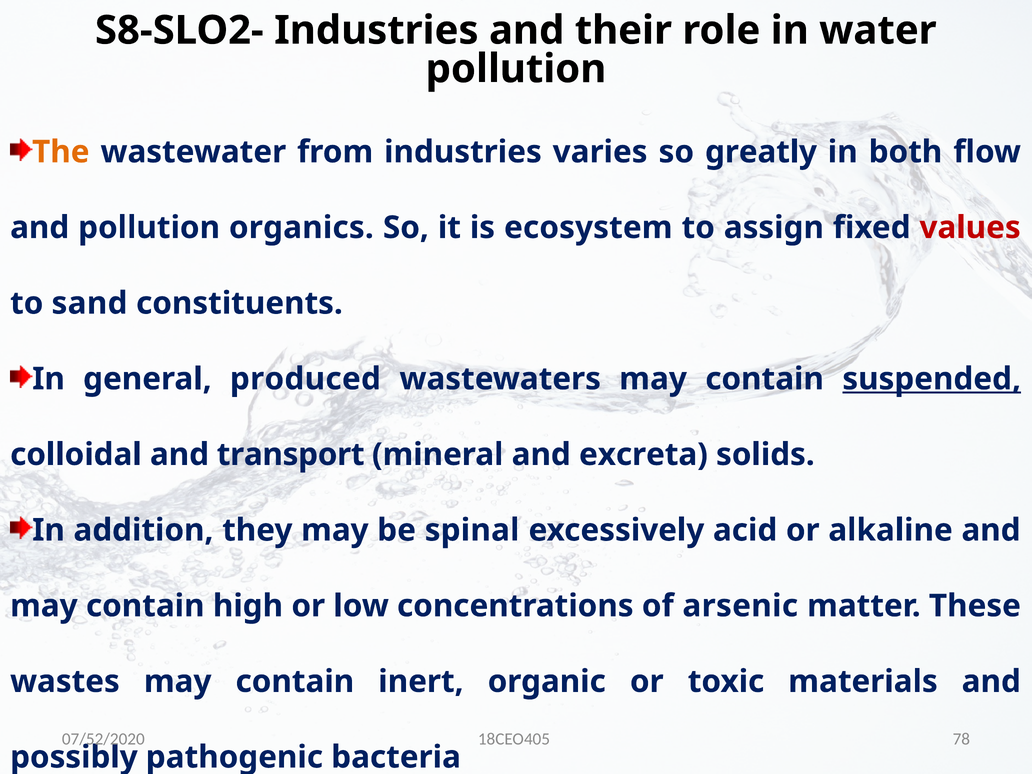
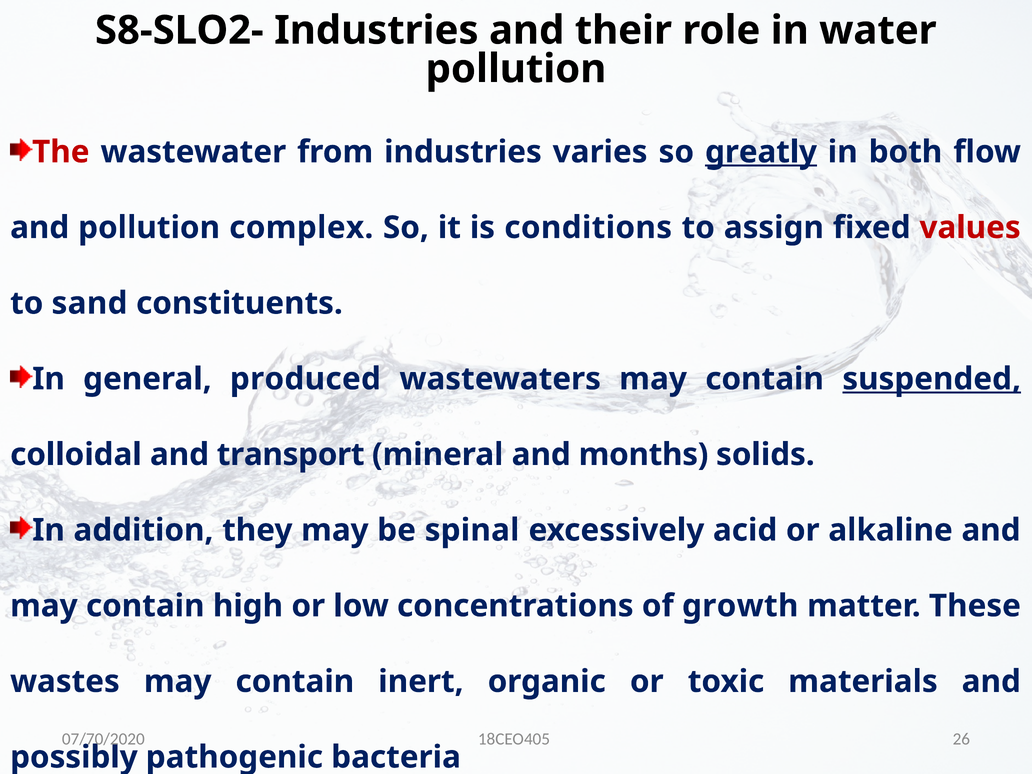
The colour: orange -> red (61, 152)
greatly underline: none -> present (761, 152)
organics: organics -> complex (301, 228)
ecosystem: ecosystem -> conditions (588, 228)
excreta: excreta -> months (644, 455)
arsenic: arsenic -> growth (740, 606)
78: 78 -> 26 (961, 739)
07/52/2020: 07/52/2020 -> 07/70/2020 (103, 739)
